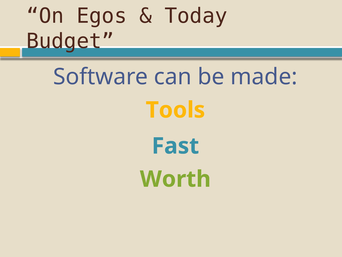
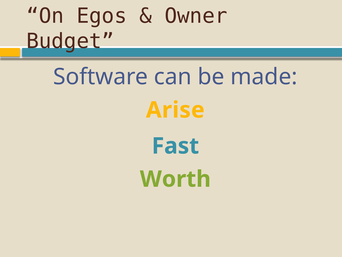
Today: Today -> Owner (196, 16)
Tools: Tools -> Arise (175, 110)
